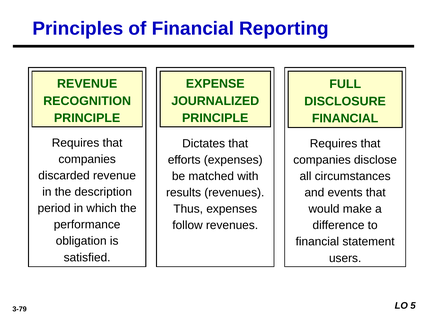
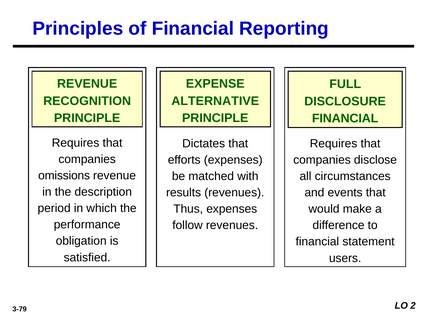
JOURNALIZED: JOURNALIZED -> ALTERNATIVE (215, 101)
discarded: discarded -> omissions (64, 176)
5: 5 -> 2 (413, 306)
